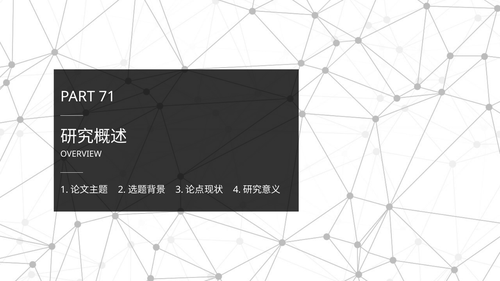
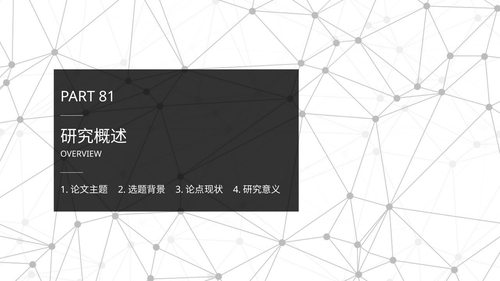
71: 71 -> 81 (107, 97)
